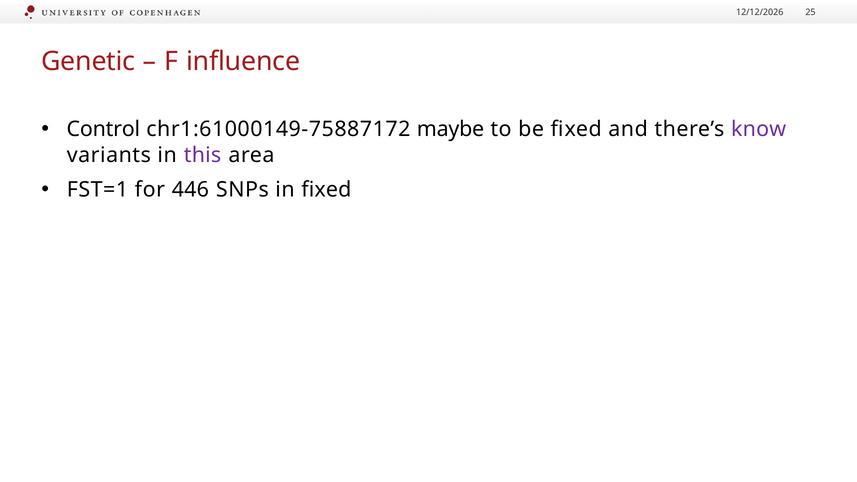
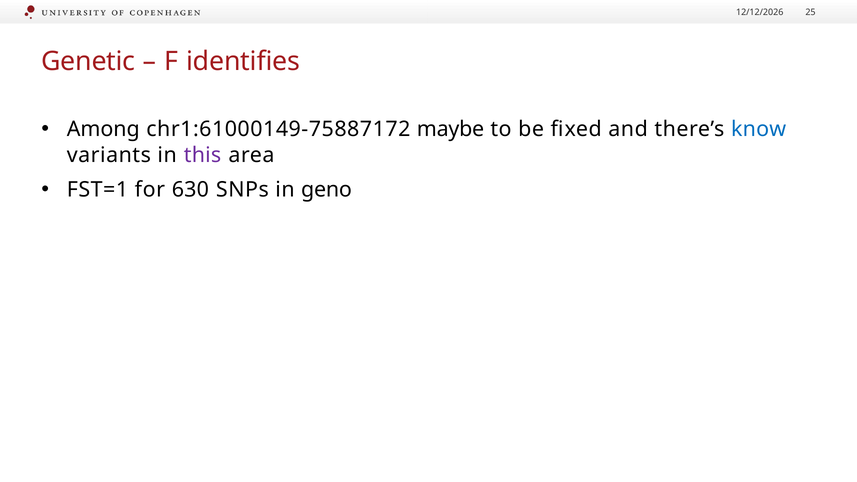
influence: influence -> identifies (243, 62)
Control: Control -> Among (103, 129)
know colour: purple -> blue (759, 129)
446: 446 -> 630 (190, 190)
in fixed: fixed -> geno (327, 190)
